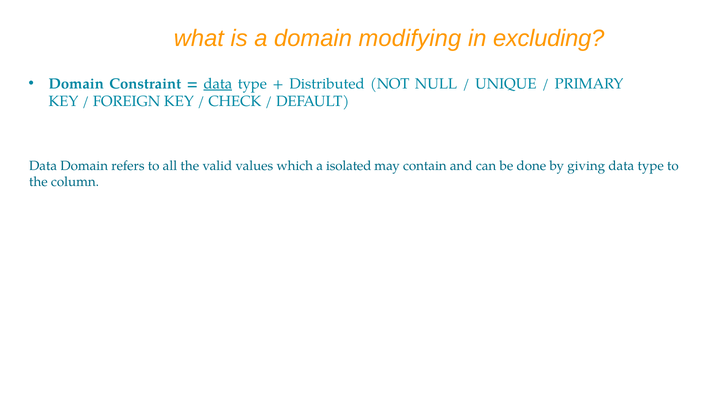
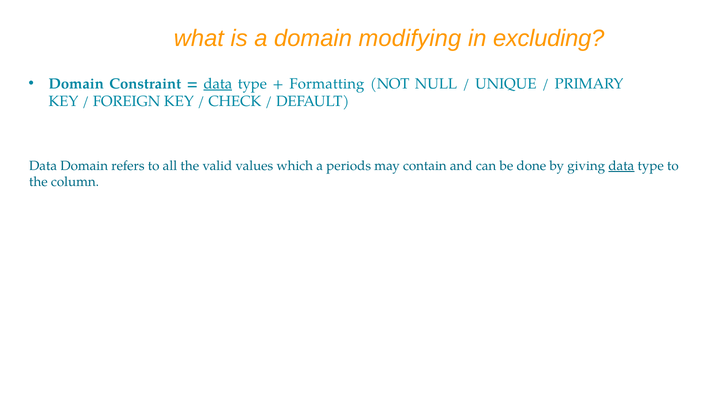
Distributed: Distributed -> Formatting (327, 84)
isolated: isolated -> periods (349, 166)
data underline: none -> present (621, 166)
